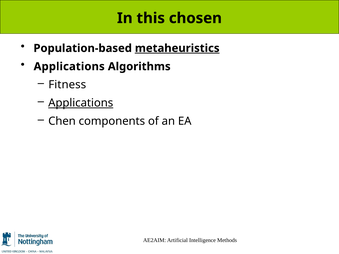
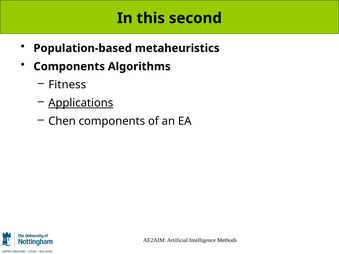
chosen: chosen -> second (195, 18)
metaheuristics underline: present -> none (177, 48)
Applications: Applications -> Components (69, 67)
